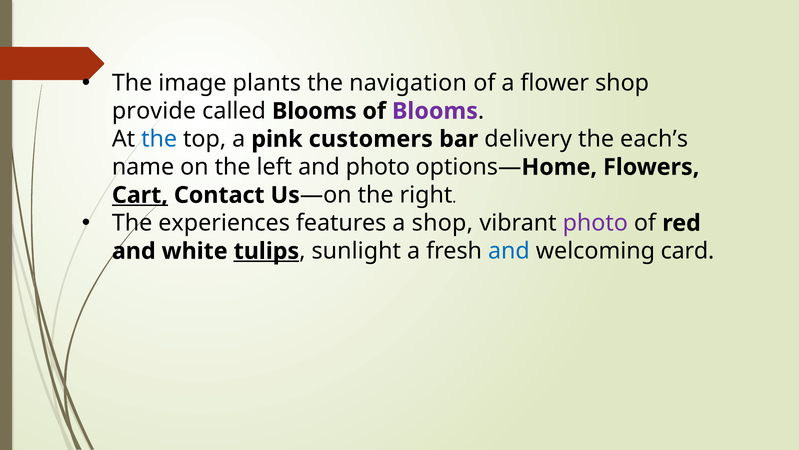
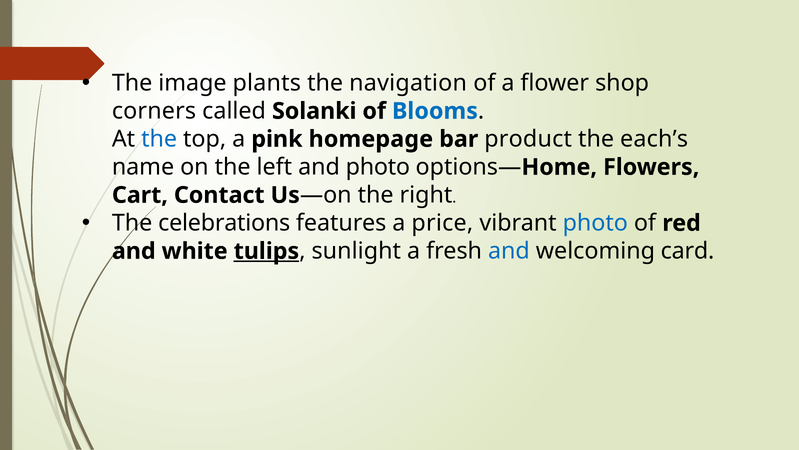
provide: provide -> corners (154, 111)
called Blooms: Blooms -> Solanki (314, 111)
Blooms colour: purple -> blue (435, 111)
customers: customers -> homepage (371, 139)
delivery: delivery -> product (528, 139)
Cart underline: present -> none (140, 195)
experiences: experiences -> celebrations (224, 223)
a shop: shop -> price (442, 223)
photo colour: purple -> blue (595, 223)
